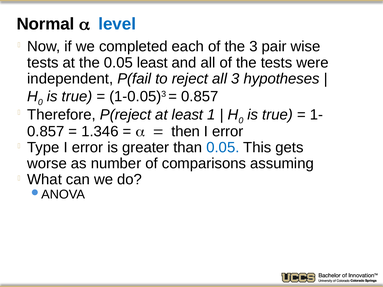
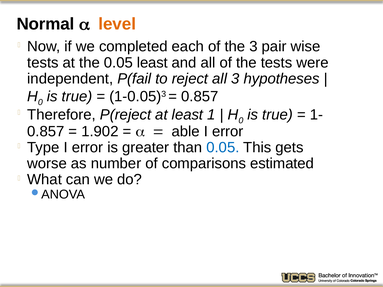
level colour: blue -> orange (117, 24)
1.346: 1.346 -> 1.902 (100, 131)
then: then -> able (186, 131)
assuming: assuming -> estimated (282, 164)
